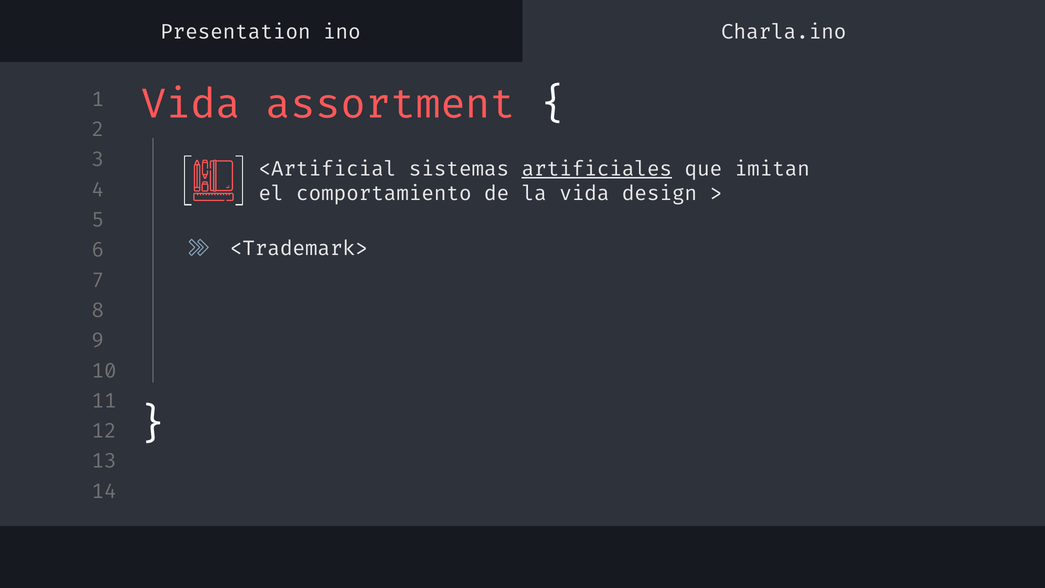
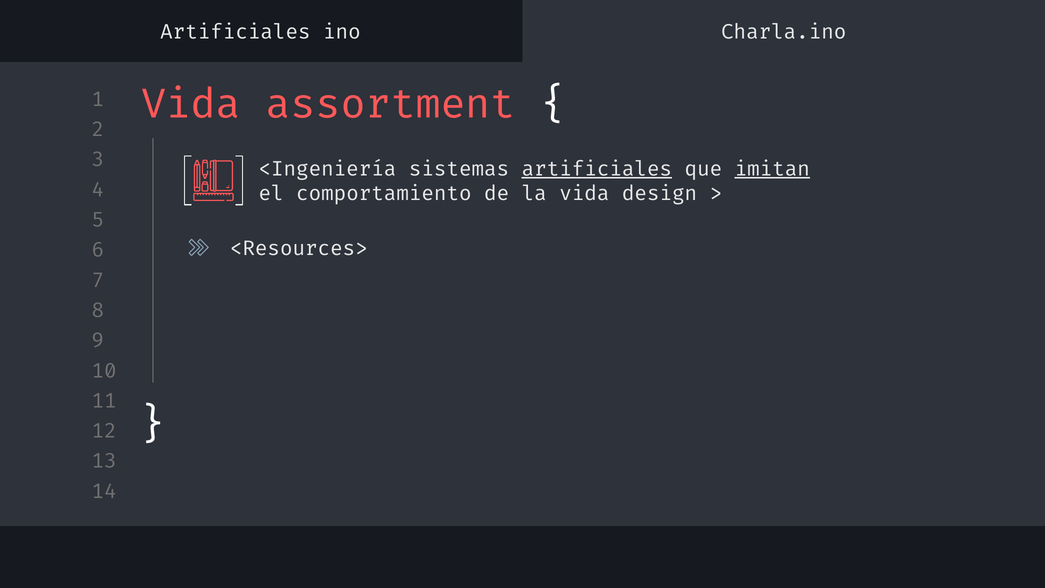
Presentation.ino: Presentation.ino -> Artificiales.ino (260, 32)
<Artificial: <Artificial -> <Ingeniería (327, 169)
imitan underline: none -> present (772, 169)
<Trademark>: <Trademark> -> <Resources> (299, 249)
